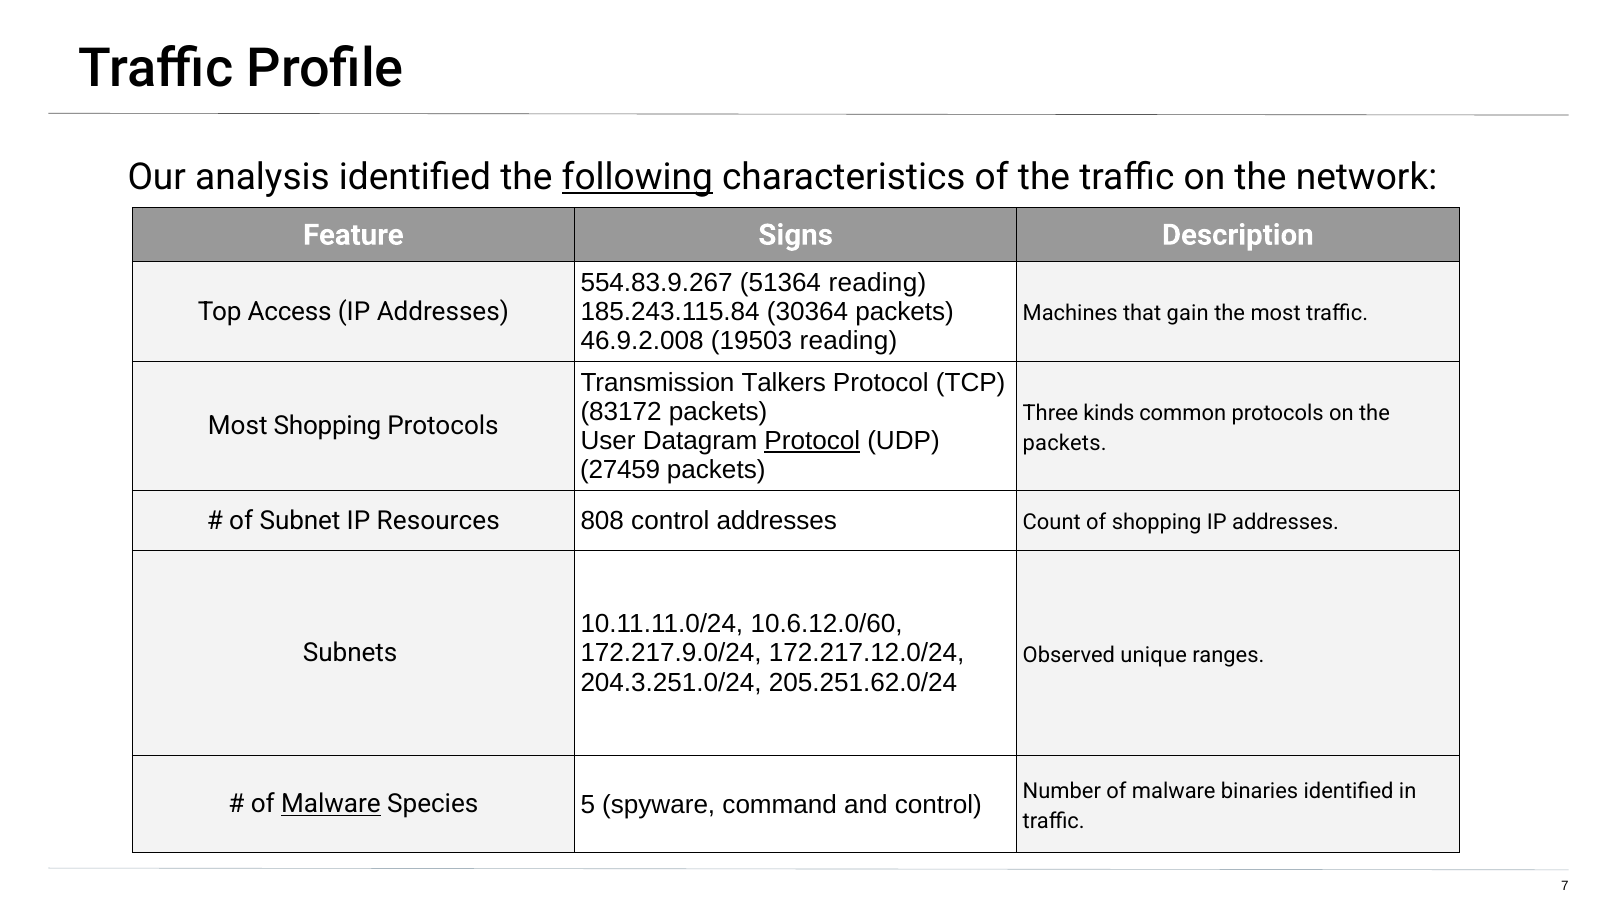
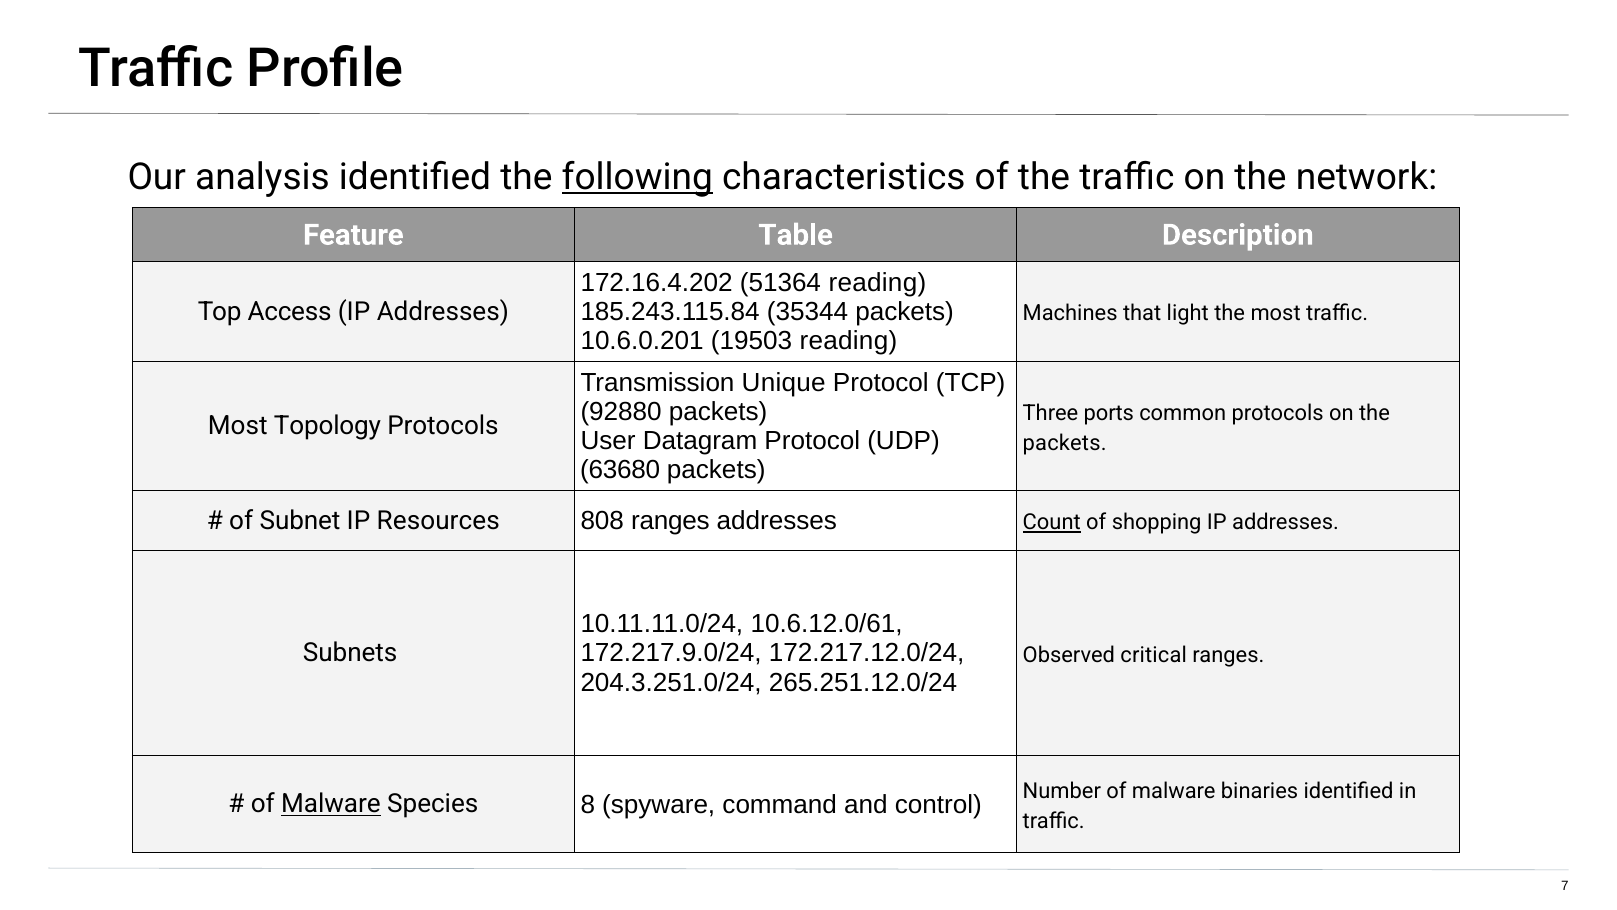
Signs: Signs -> Table (796, 235)
554.83.9.267: 554.83.9.267 -> 172.16.4.202 (657, 283)
30364: 30364 -> 35344 (808, 312)
gain: gain -> light (1188, 314)
46.9.2.008: 46.9.2.008 -> 10.6.0.201 (642, 341)
Talkers: Talkers -> Unique (784, 382)
83172: 83172 -> 92880 (621, 412)
kinds: kinds -> ports (1109, 413)
Most Shopping: Shopping -> Topology (328, 426)
Protocol underline: present -> none (812, 441)
27459: 27459 -> 63680 (620, 470)
808 control: control -> ranges (670, 521)
Count underline: none -> present (1052, 522)
10.6.12.0/60: 10.6.12.0/60 -> 10.6.12.0/61 (827, 624)
unique: unique -> critical (1154, 655)
205.251.62.0/24: 205.251.62.0/24 -> 265.251.12.0/24 (863, 682)
5: 5 -> 8 (588, 804)
